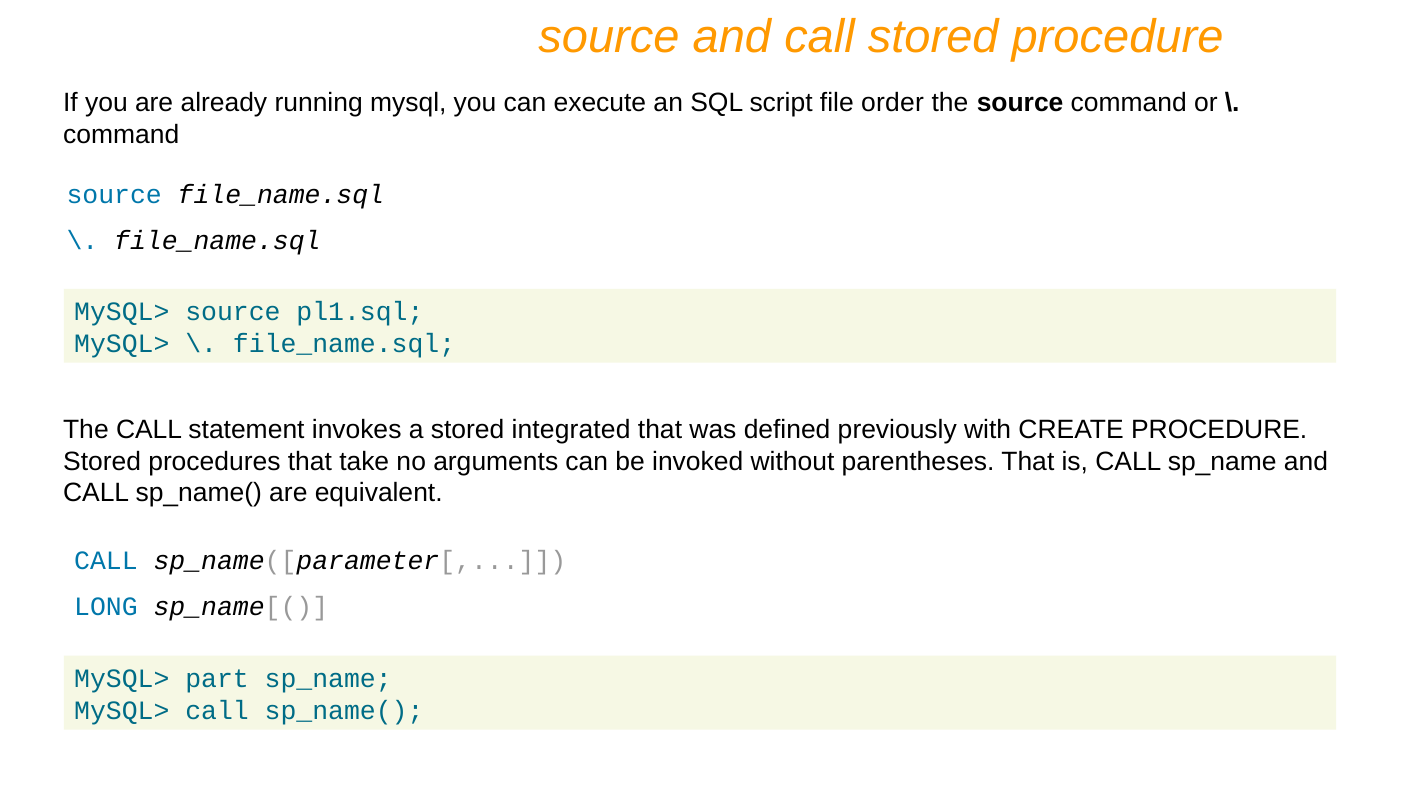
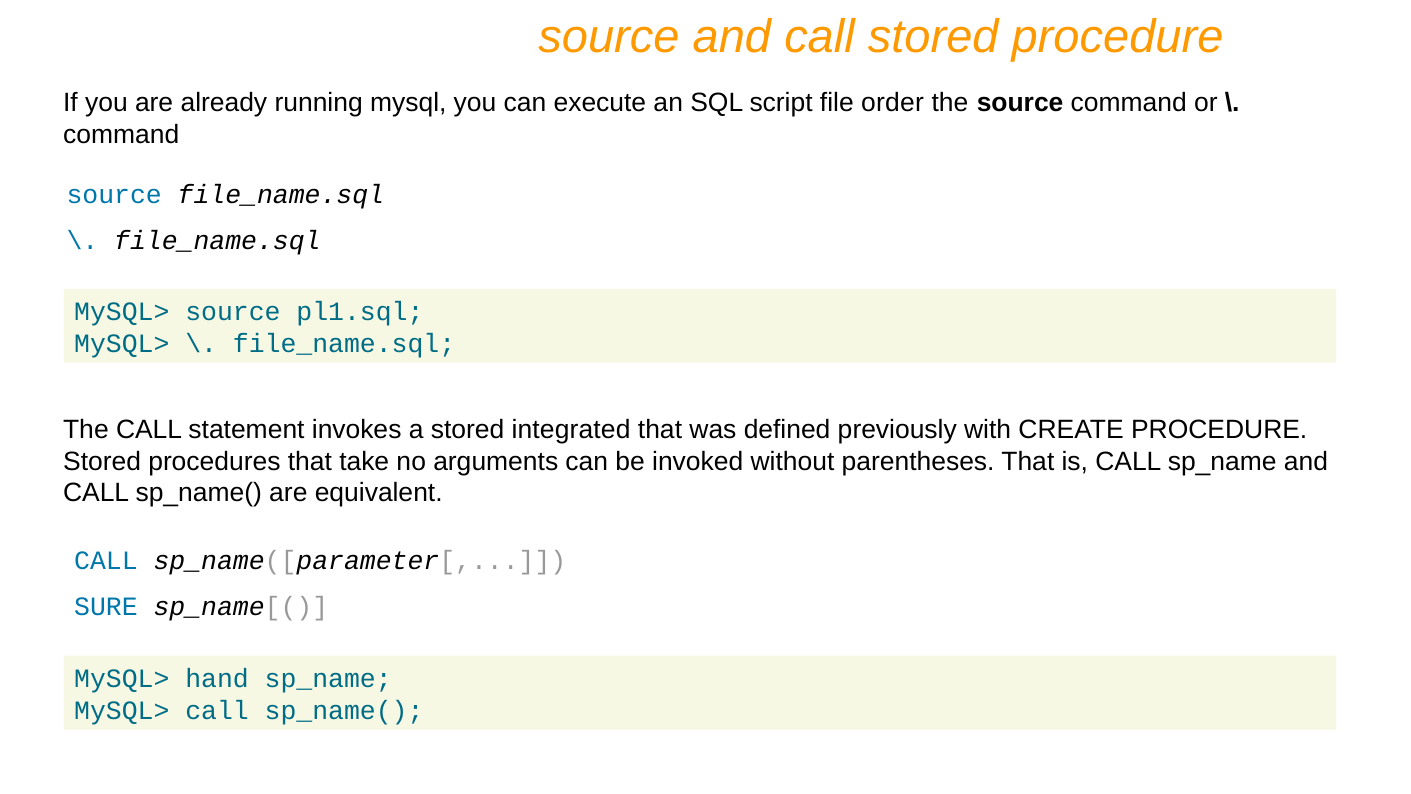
LONG: LONG -> SURE (106, 606)
part: part -> hand (217, 678)
